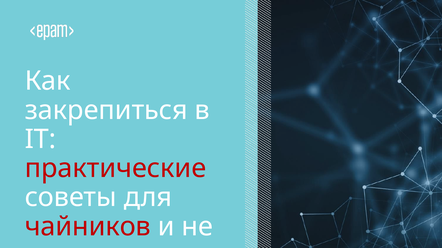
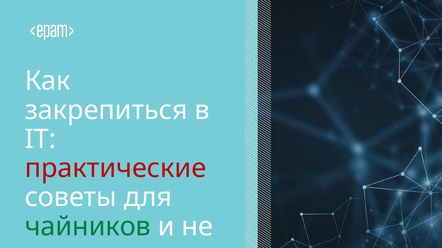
чайников colour: red -> green (88, 227)
